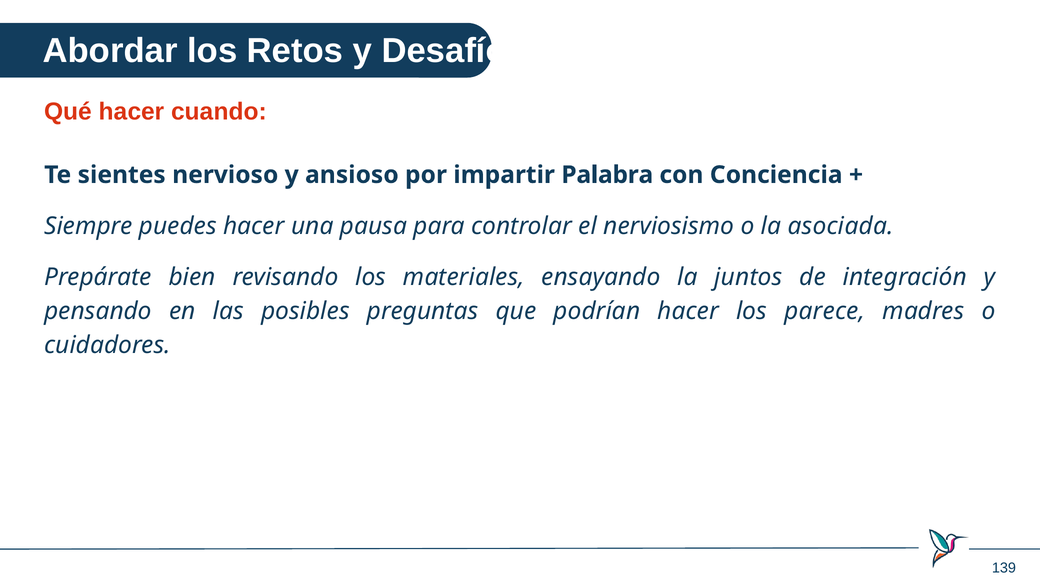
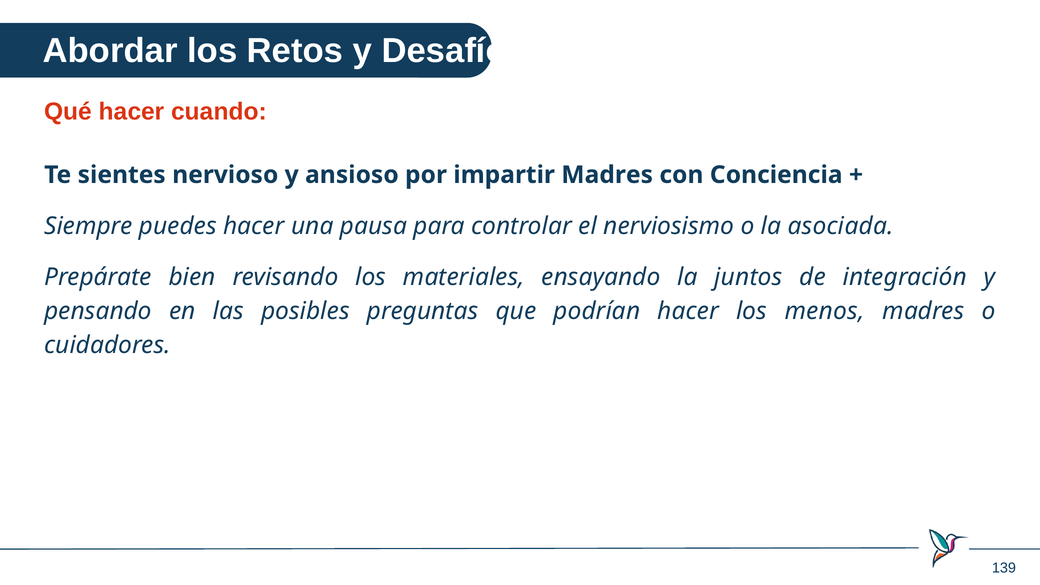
impartir Palabra: Palabra -> Madres (607, 175)
parece: parece -> menos (825, 311)
